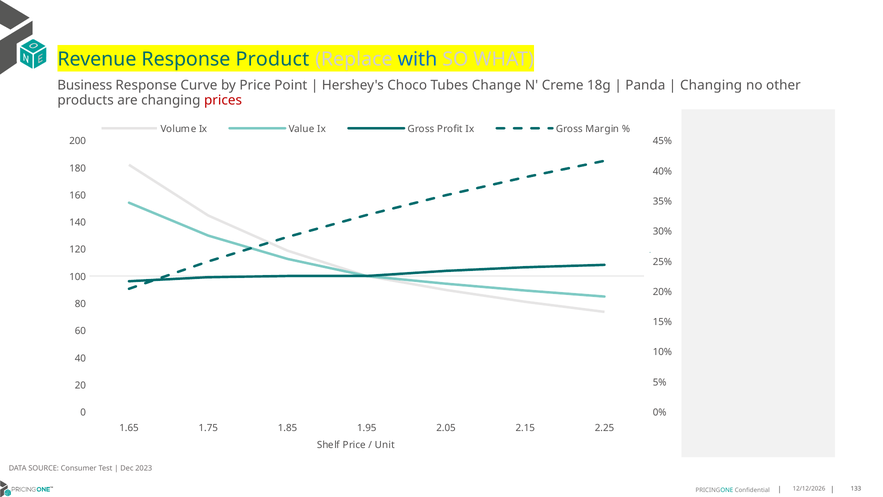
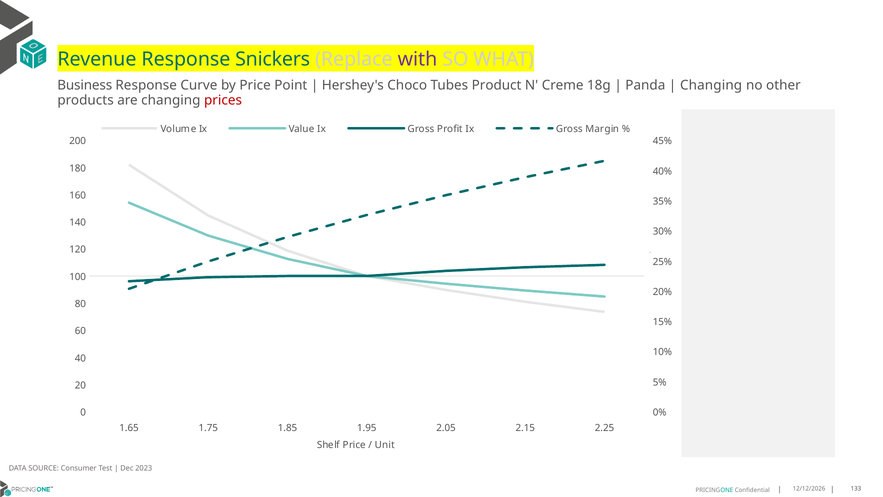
Product: Product -> Snickers (273, 59)
with colour: blue -> purple (417, 59)
Change: Change -> Product (497, 85)
